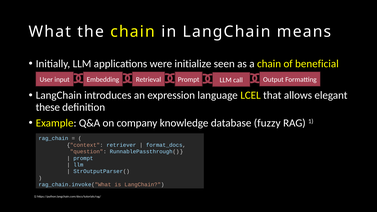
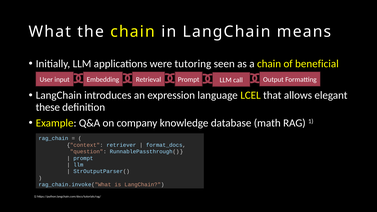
initialize: initialize -> tutoring (193, 64)
fuzzy: fuzzy -> math (267, 123)
